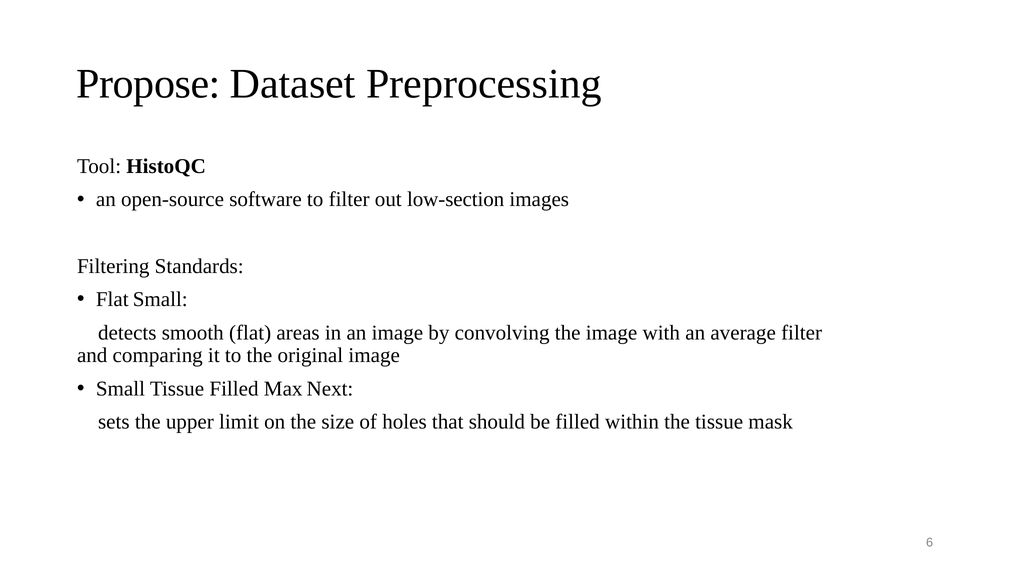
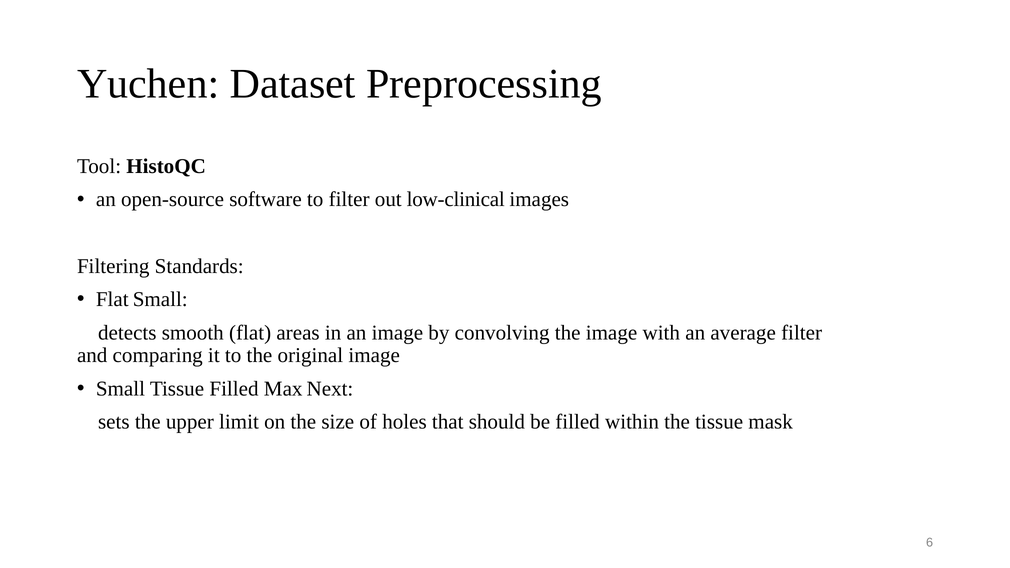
Propose: Propose -> Yuchen (148, 84)
low-section: low-section -> low-clinical (456, 200)
